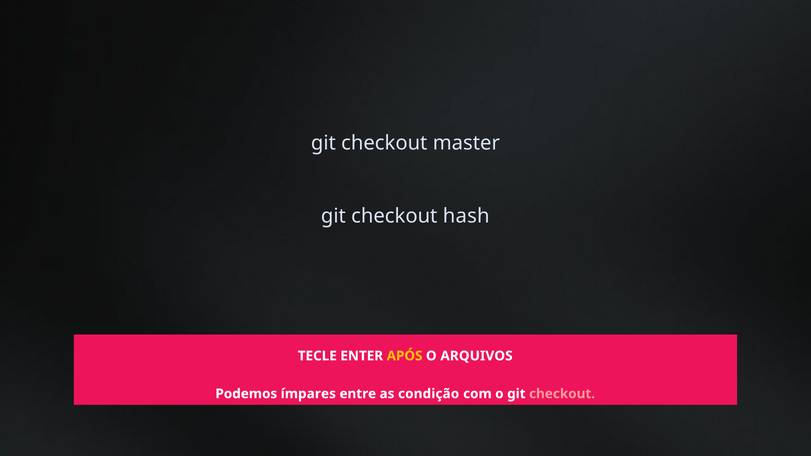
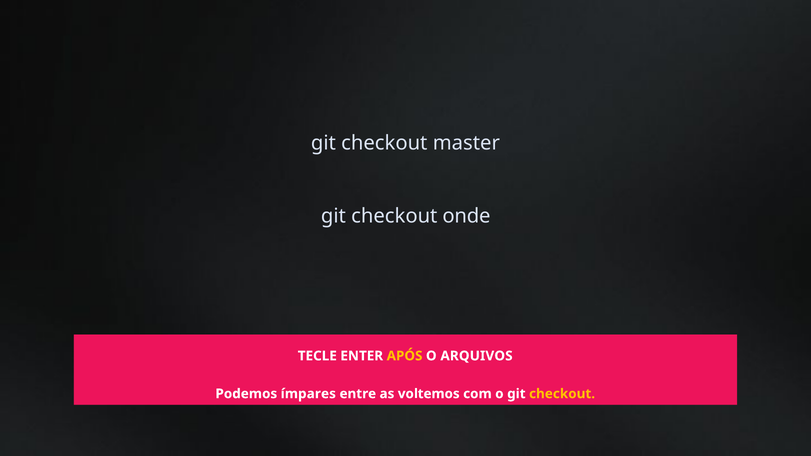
hash: hash -> onde (466, 216)
condição: condição -> voltemos (429, 394)
checkout colour: pink -> yellow (562, 394)
